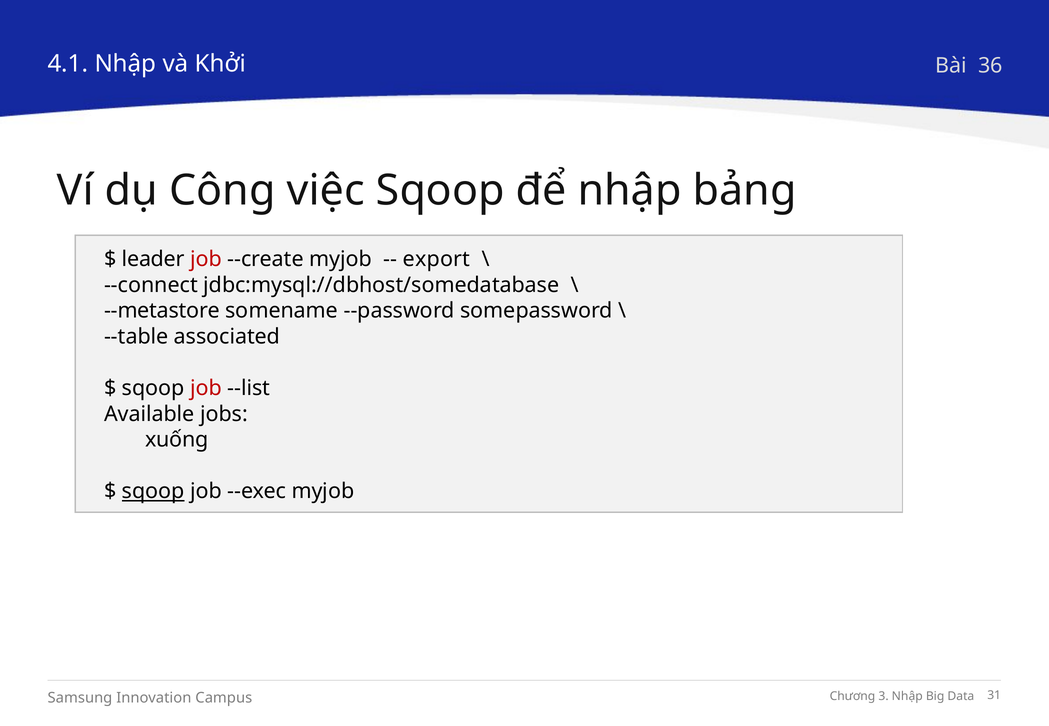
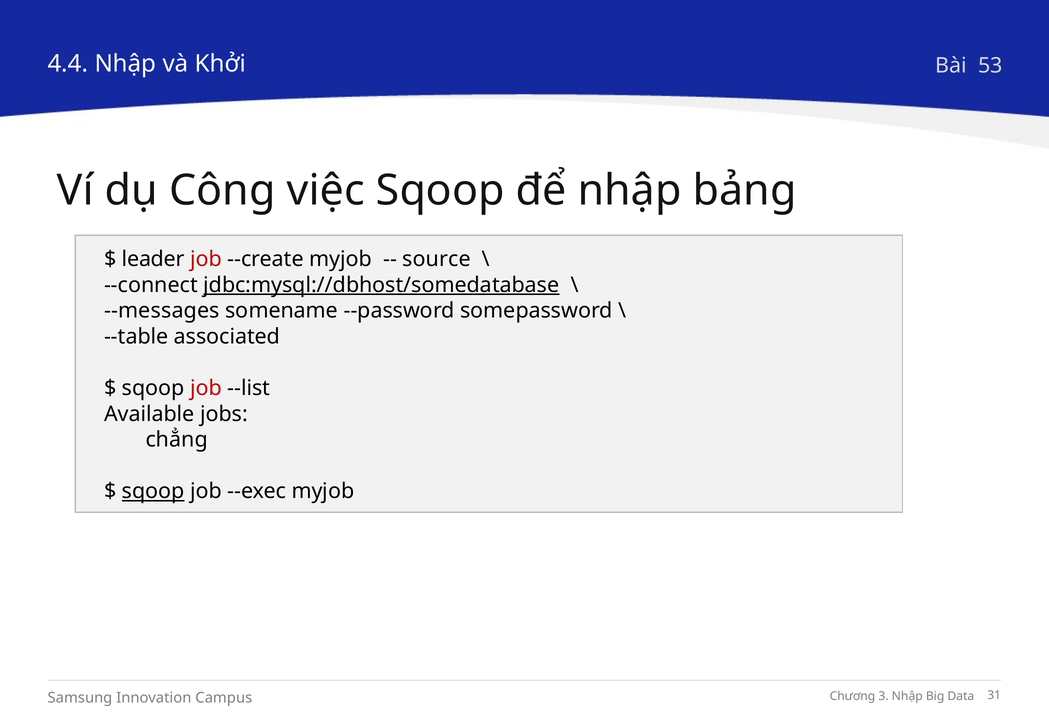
4.1: 4.1 -> 4.4 (68, 64)
36: 36 -> 53 (990, 65)
export: export -> source (437, 259)
jdbc:mysql://dbhost/somedatabase underline: none -> present (381, 285)
--metastore: --metastore -> --messages (162, 311)
xuống: xuống -> chẳng (177, 440)
